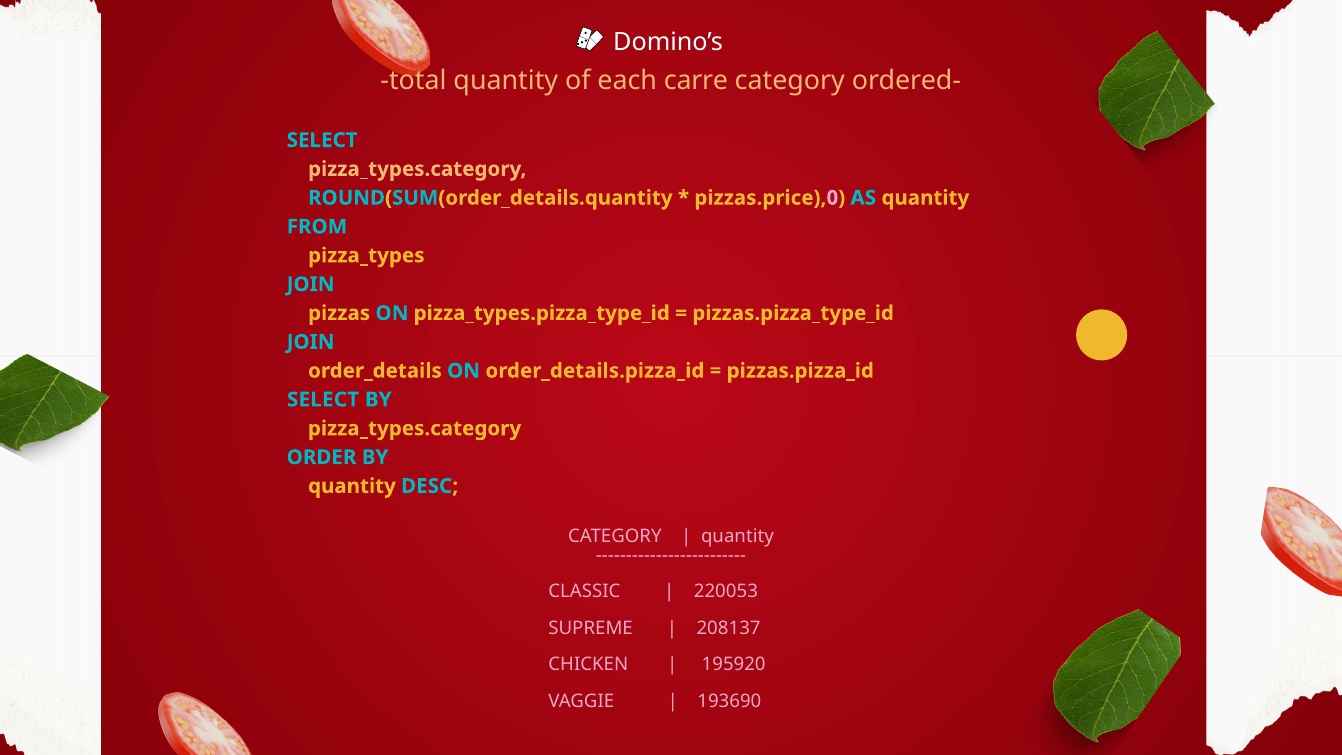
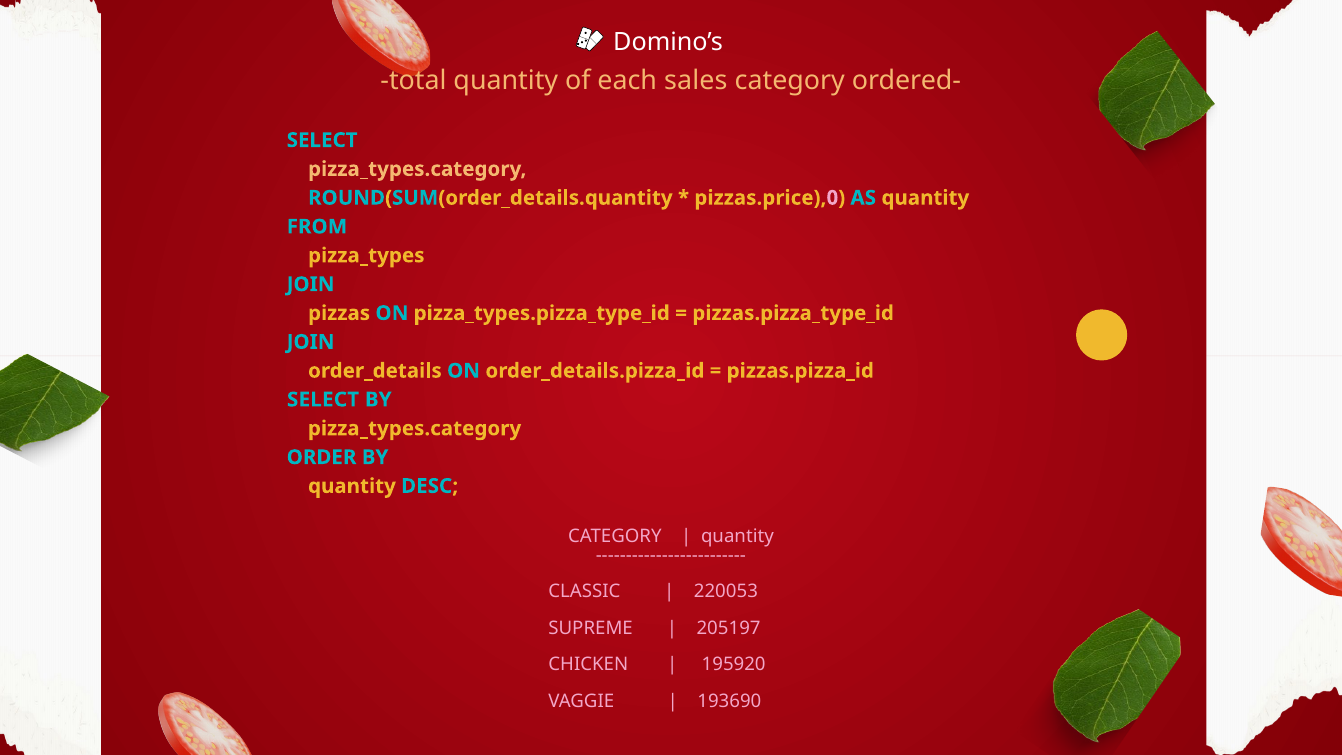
carre: carre -> sales (696, 80)
208137: 208137 -> 205197 (729, 628)
